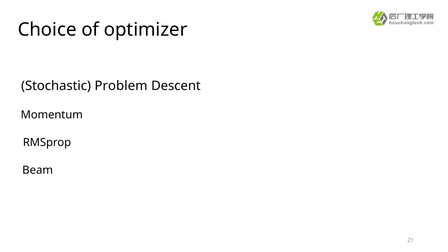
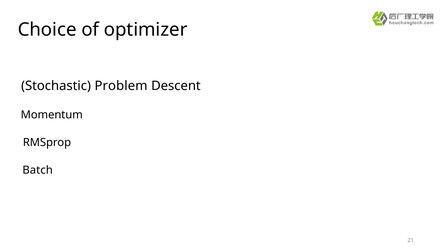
Beam: Beam -> Batch (38, 170)
